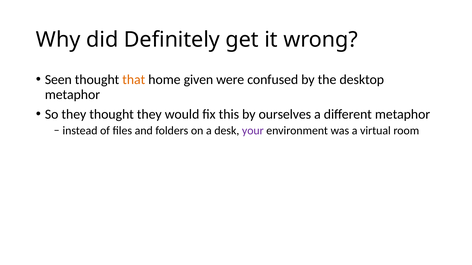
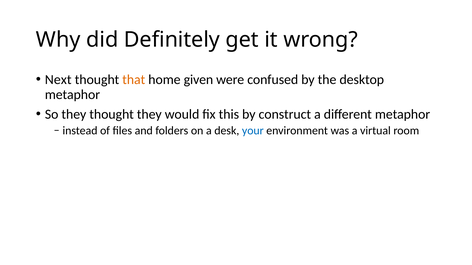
Seen: Seen -> Next (58, 80)
ourselves: ourselves -> construct (285, 114)
your colour: purple -> blue (253, 131)
